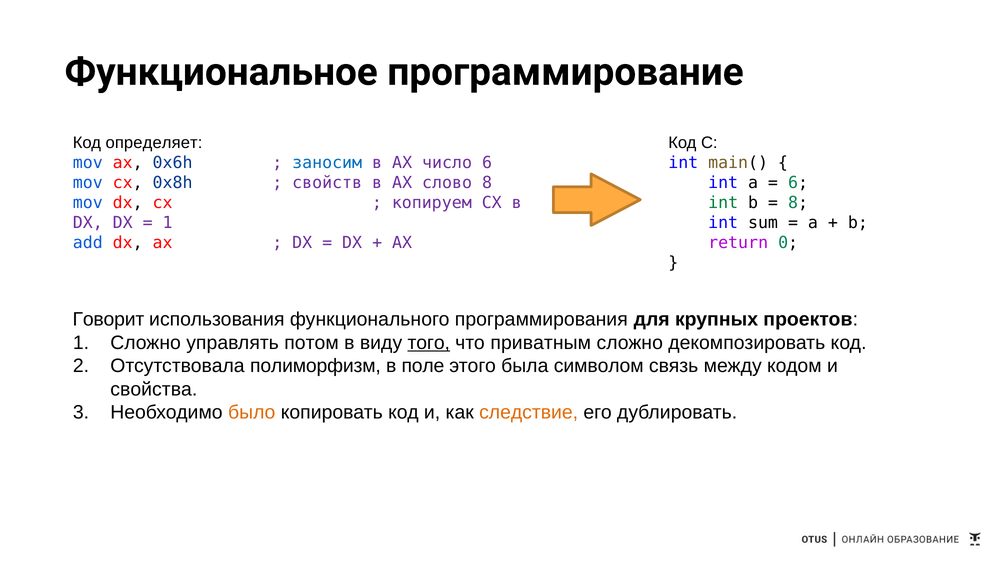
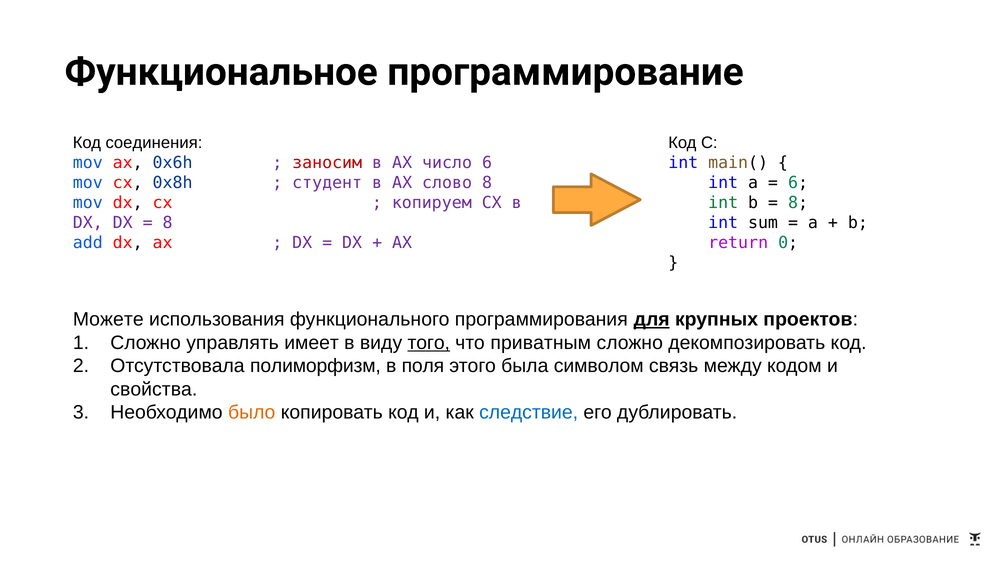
определяет: определяет -> соединения (154, 143)
заносим colour: blue -> red (327, 163)
свойств: свойств -> студент (327, 183)
1: 1 -> 8 (168, 223)
Говорит: Говорит -> Можете (108, 319)
для underline: none -> present (652, 319)
потом: потом -> имеет (312, 343)
поле: поле -> поля (423, 366)
следствие colour: orange -> blue (529, 412)
